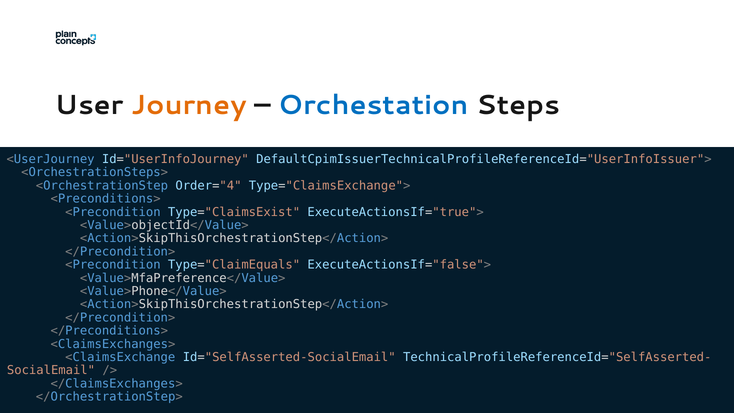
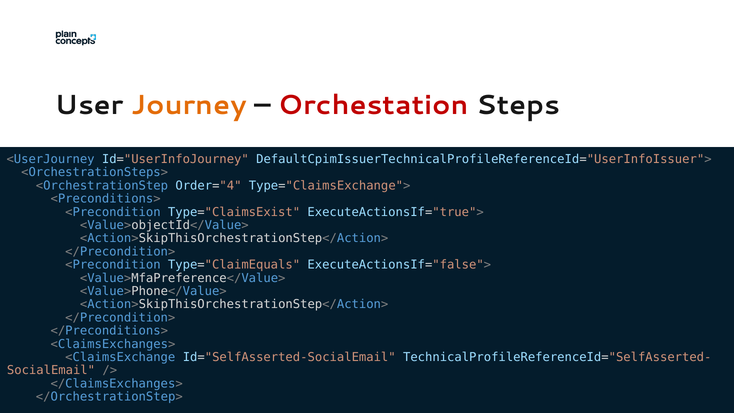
Orchestation colour: blue -> red (373, 105)
